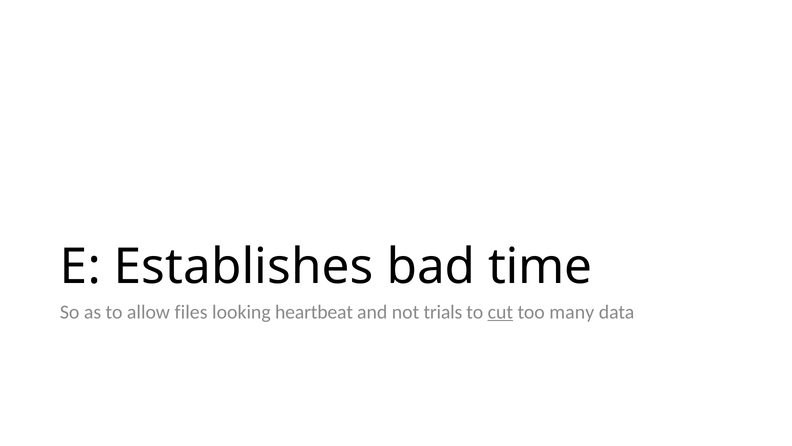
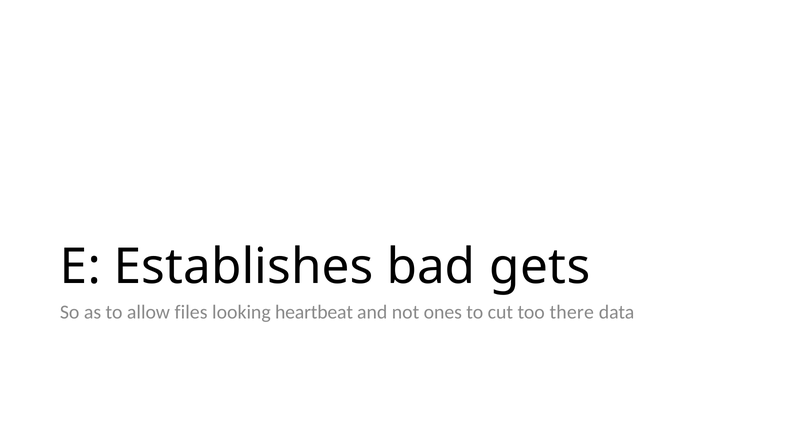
time: time -> gets (540, 266)
trials: trials -> ones (443, 312)
cut underline: present -> none (500, 312)
many: many -> there (572, 312)
